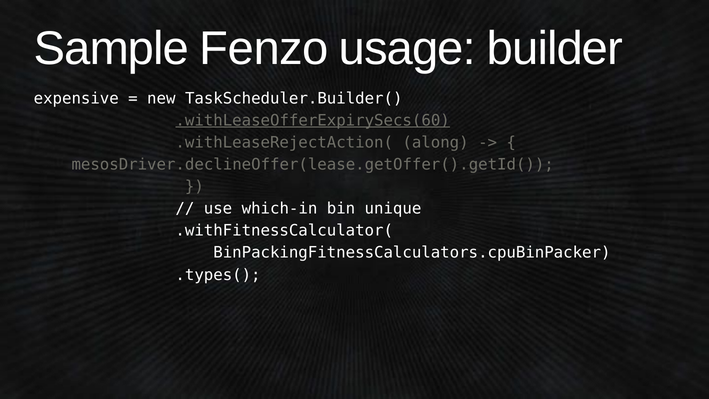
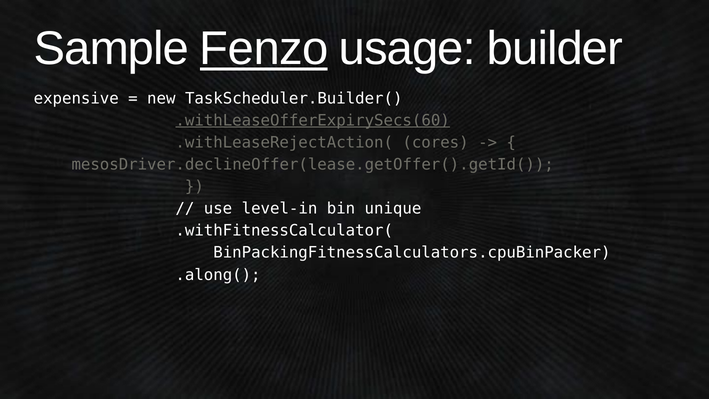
Fenzo underline: none -> present (264, 48)
along: along -> cores (436, 142)
which-in: which-in -> level-in (280, 209)
.types(: .types( -> .along( (218, 275)
